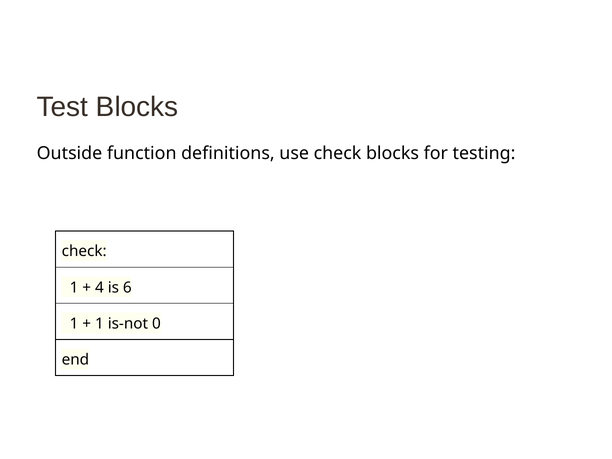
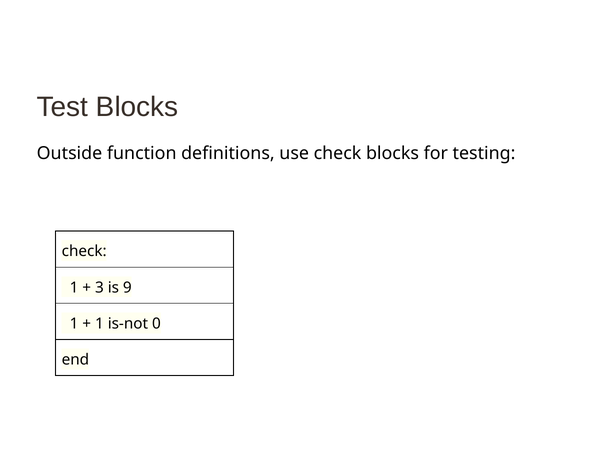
4: 4 -> 3 (99, 288)
6: 6 -> 9 (127, 288)
